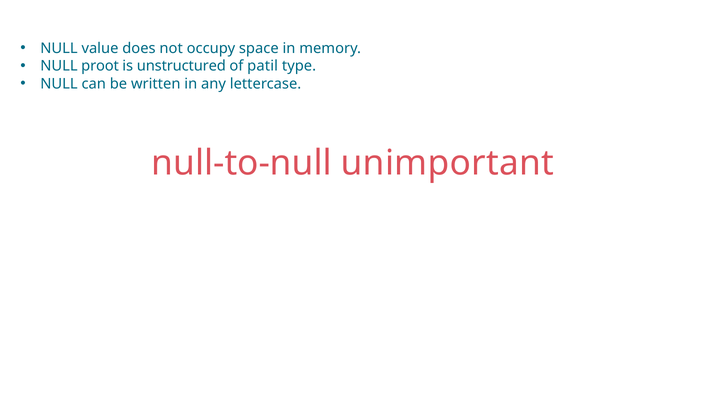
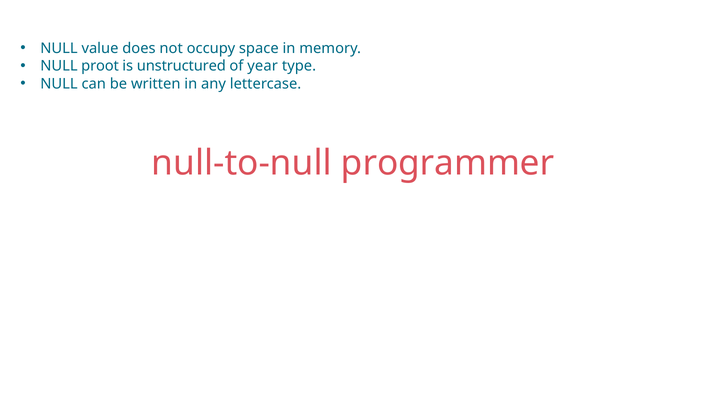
patil: patil -> year (263, 66)
unimportant: unimportant -> programmer (448, 163)
